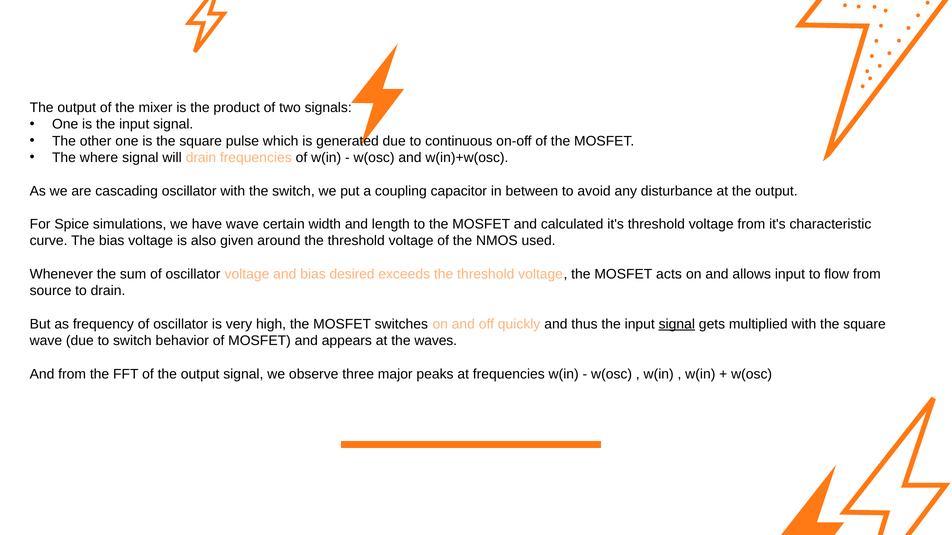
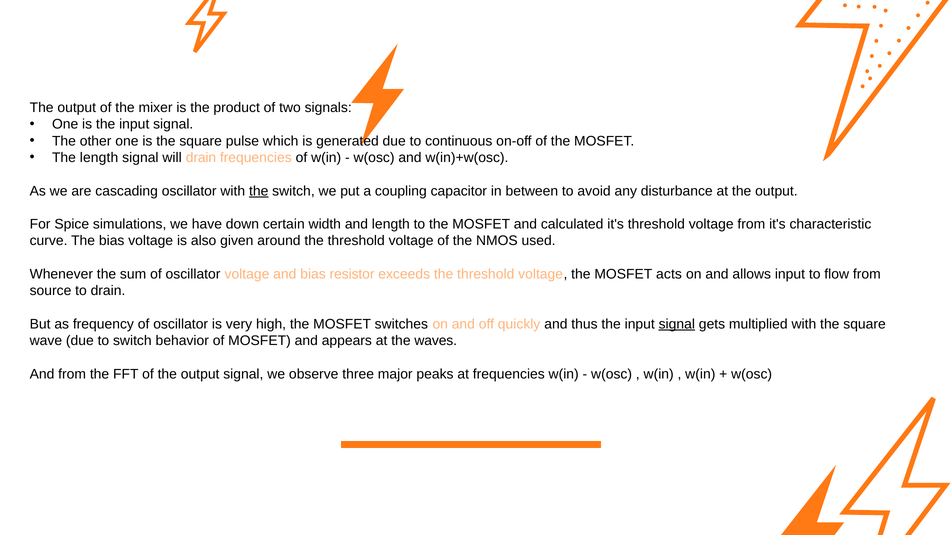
The where: where -> length (99, 158)
the underline: none -> present (259, 191)
have wave: wave -> down (242, 224)
desired: desired -> resistor (352, 274)
